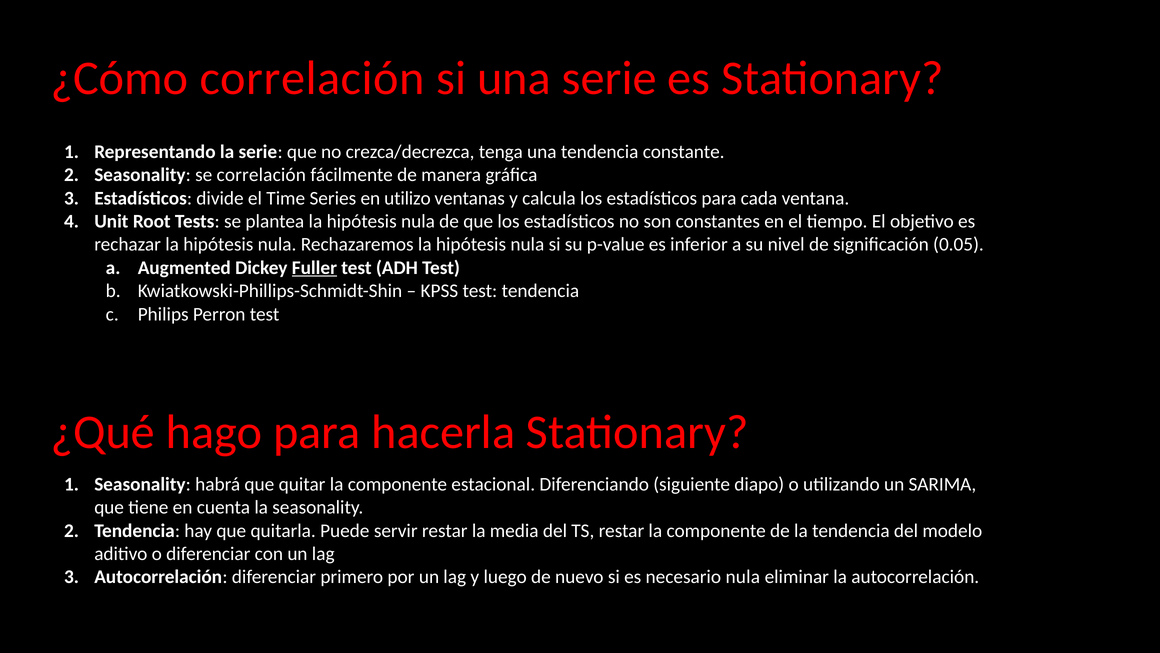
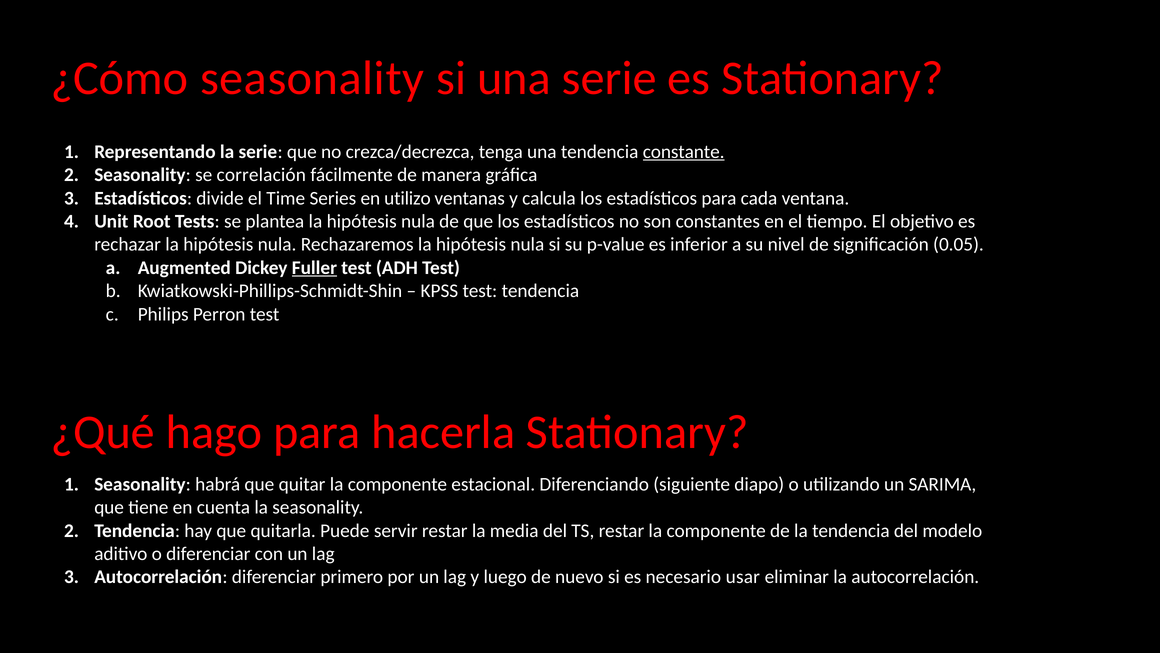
¿Cómo correlación: correlación -> seasonality (312, 78)
constante underline: none -> present (684, 152)
necesario nula: nula -> usar (743, 577)
